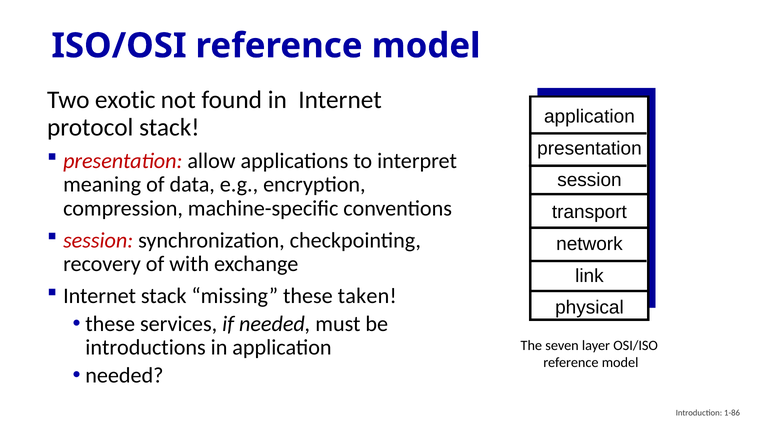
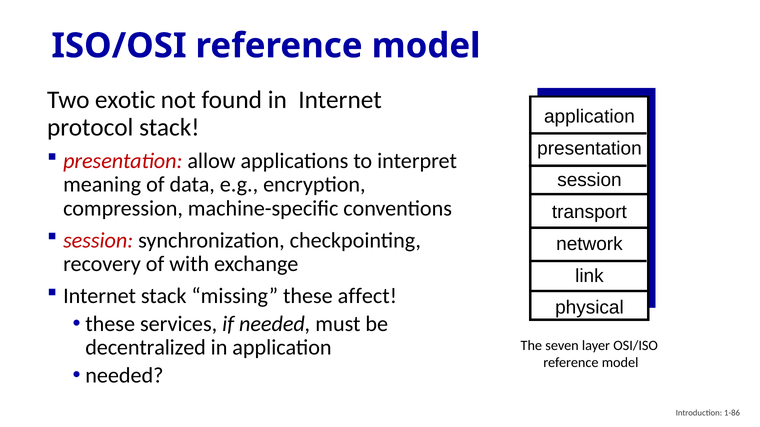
taken: taken -> affect (367, 296)
introductions: introductions -> decentralized (146, 348)
